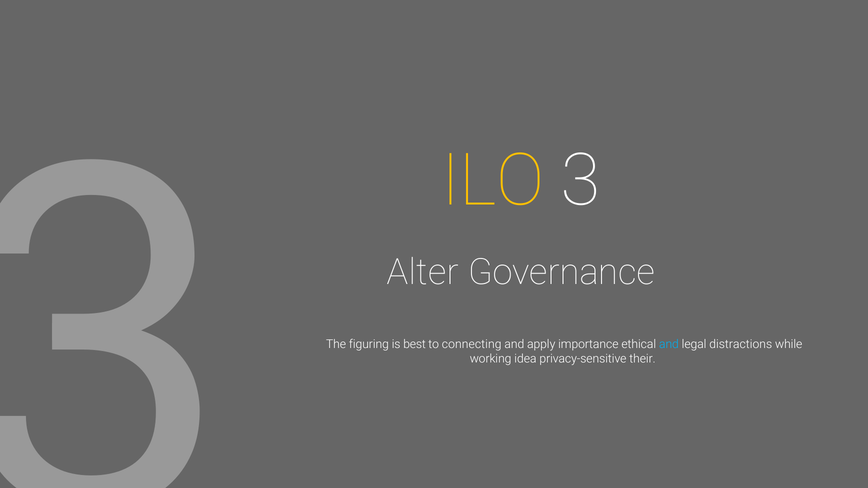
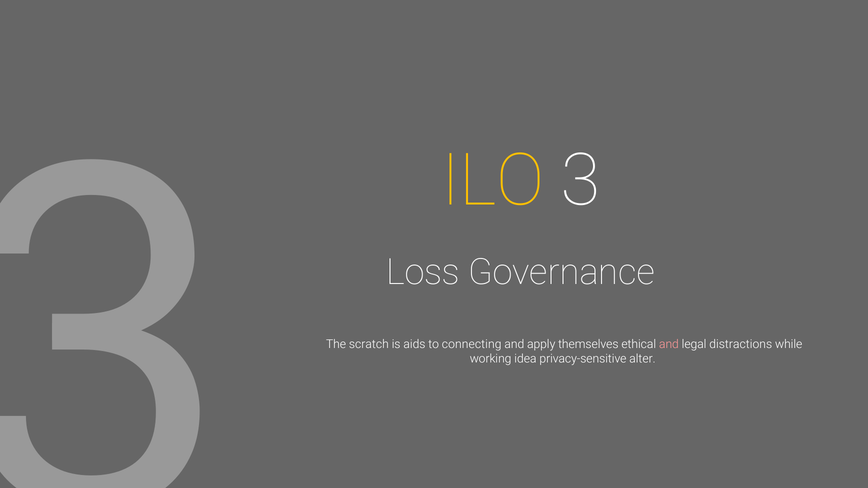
Alter: Alter -> Loss (423, 273)
figuring: figuring -> scratch (369, 344)
best: best -> aids (414, 344)
importance: importance -> themselves (588, 344)
and colour: light blue -> pink (669, 344)
their: their -> alter (642, 359)
